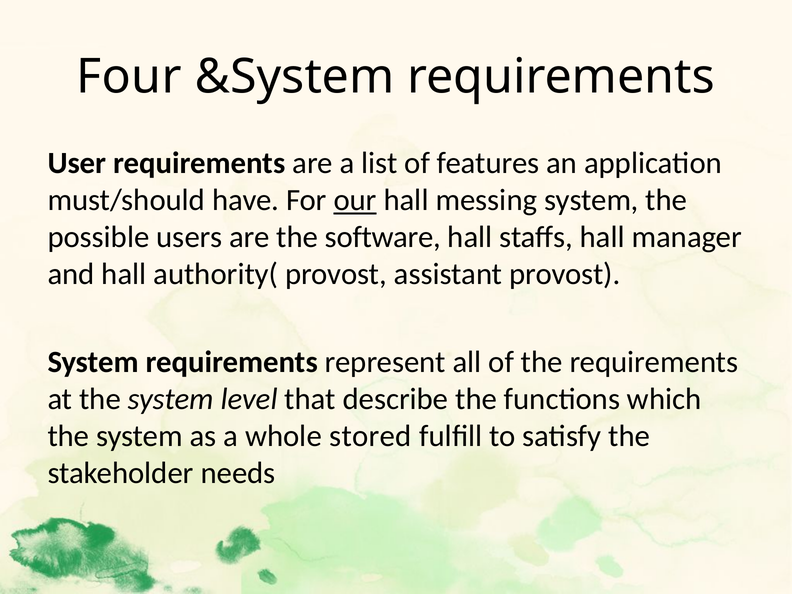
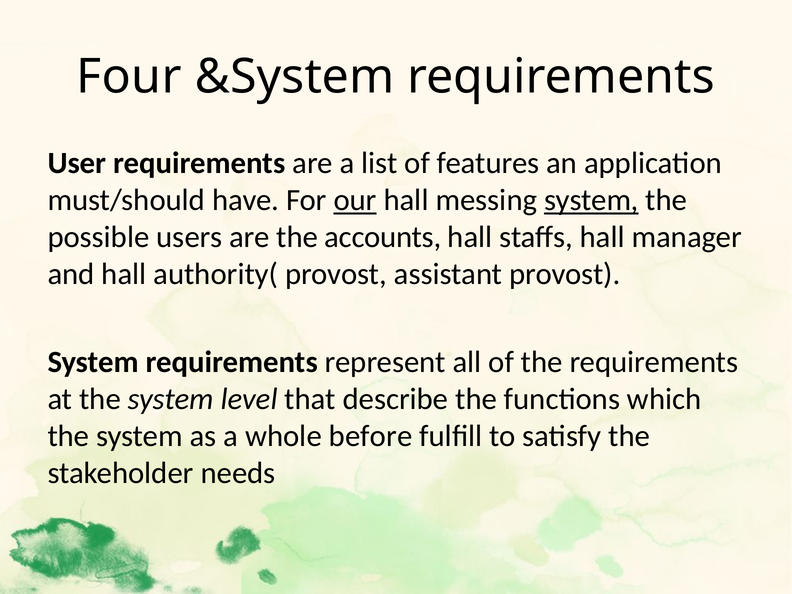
system underline: none -> present (591, 200)
software: software -> accounts (383, 237)
stored: stored -> before (371, 436)
